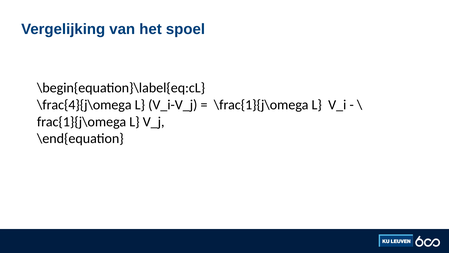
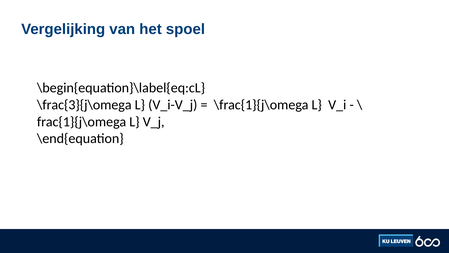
\frac{4}{j\omega: \frac{4}{j\omega -> \frac{3}{j\omega (84, 105)
